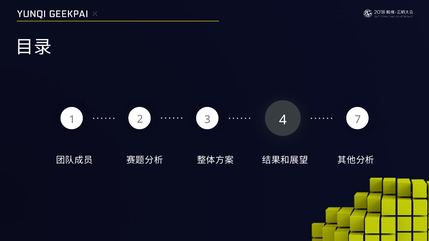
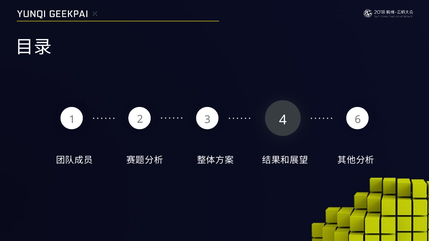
7: 7 -> 6 (358, 120)
